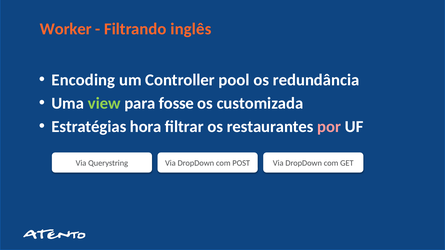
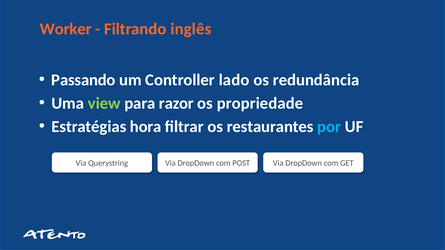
Encoding: Encoding -> Passando (83, 80)
pool: pool -> lado (234, 80)
fosse: fosse -> razor (176, 103)
customizada: customizada -> propriedade (260, 103)
por colour: pink -> light blue (329, 127)
